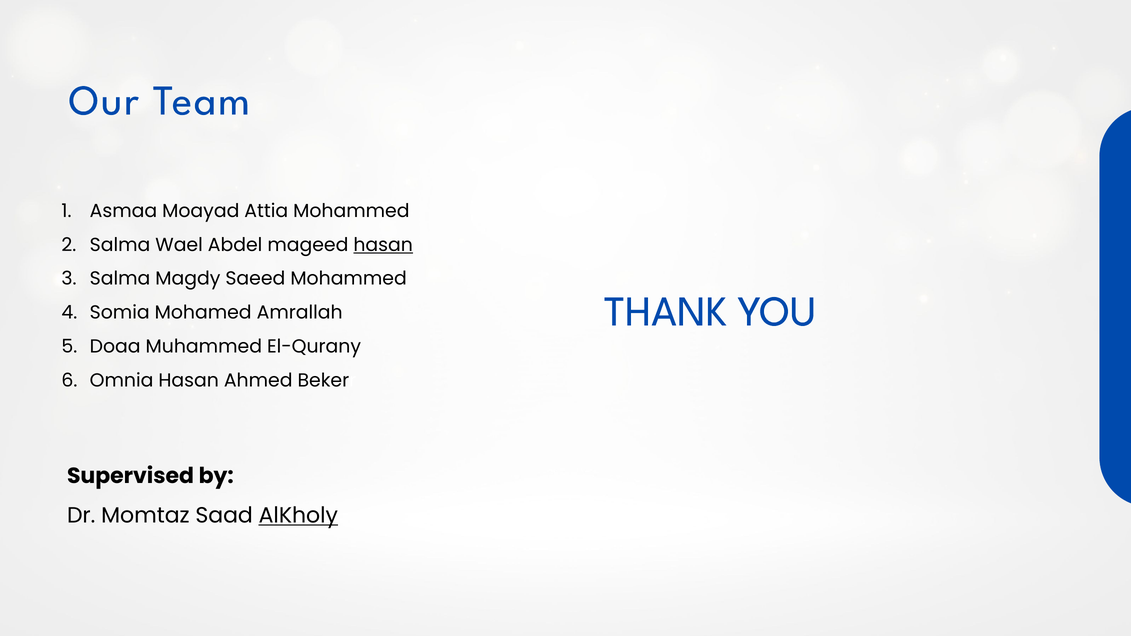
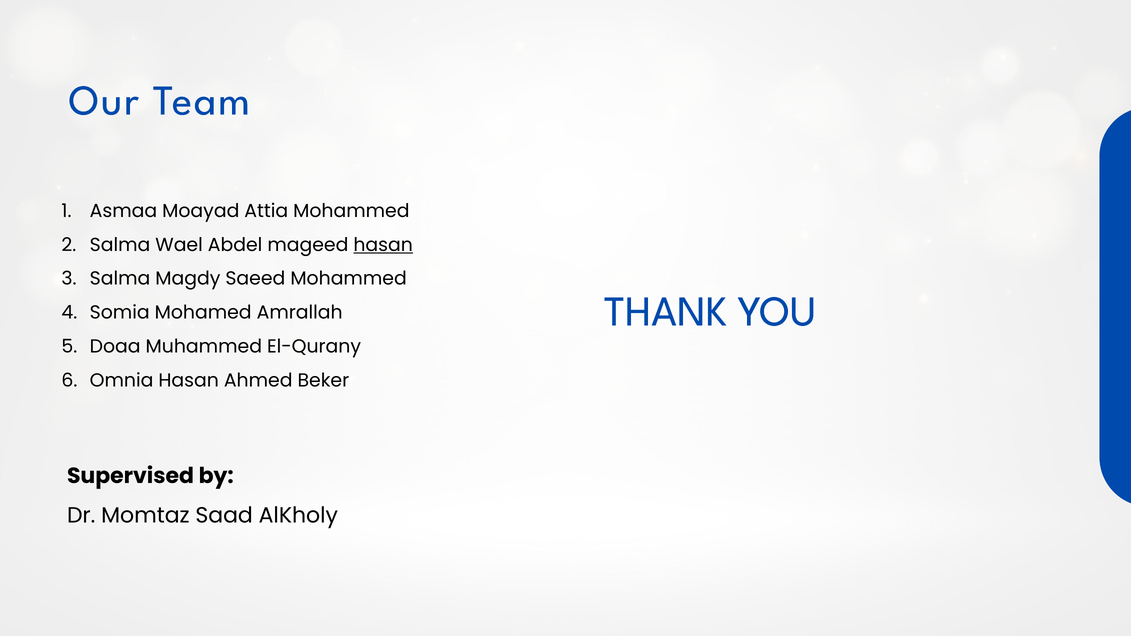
AlKholy underline: present -> none (298, 516)
